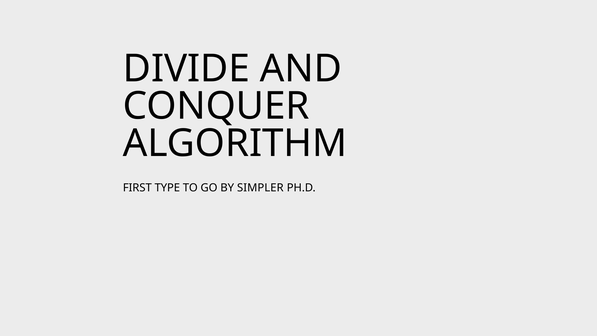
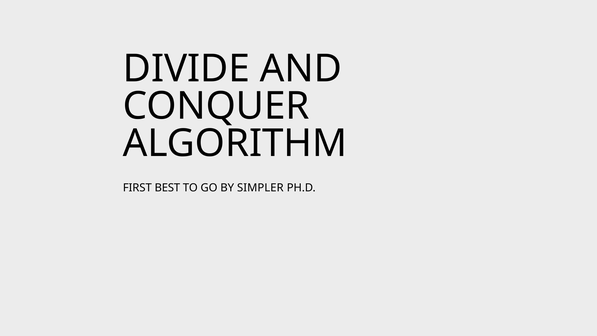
TYPE: TYPE -> BEST (167, 188)
